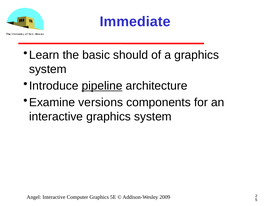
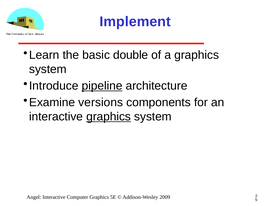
Immediate: Immediate -> Implement (135, 22)
should: should -> double (131, 55)
graphics underline: none -> present (109, 117)
